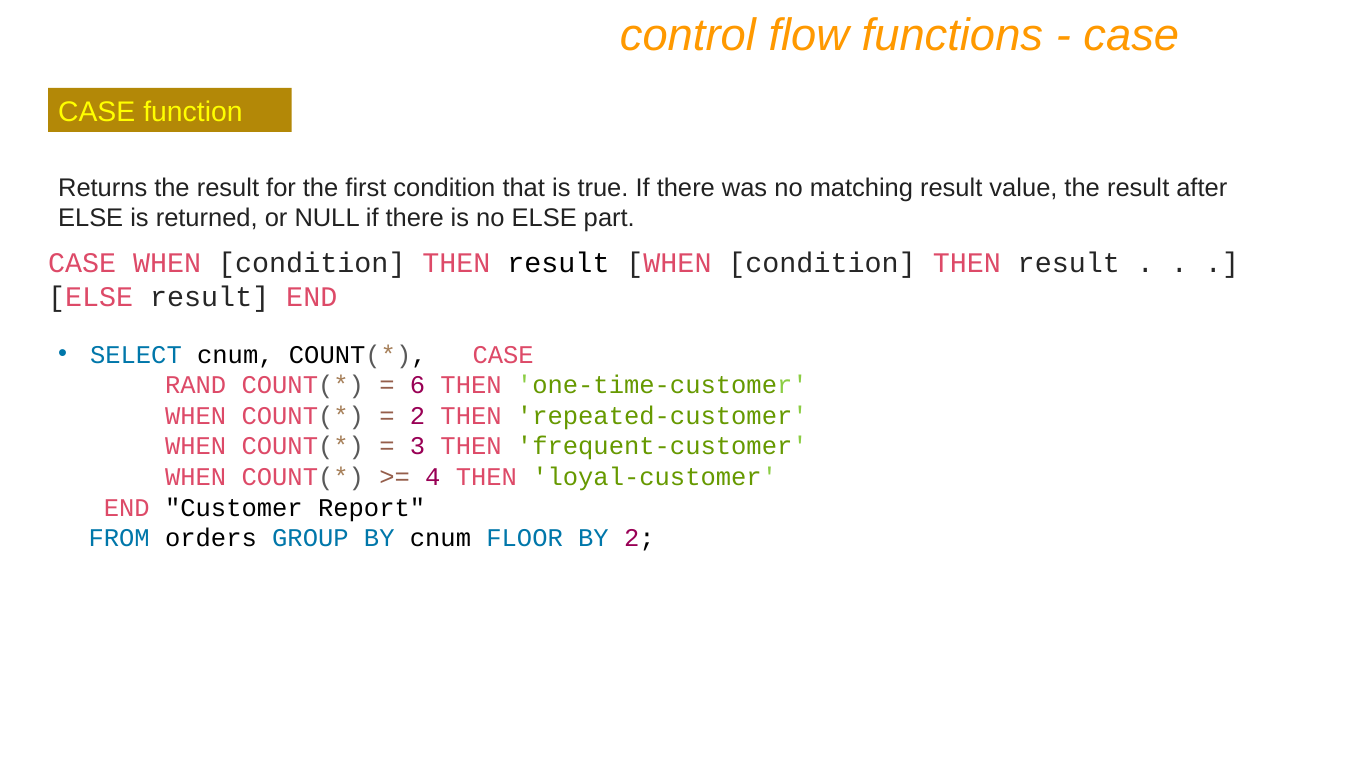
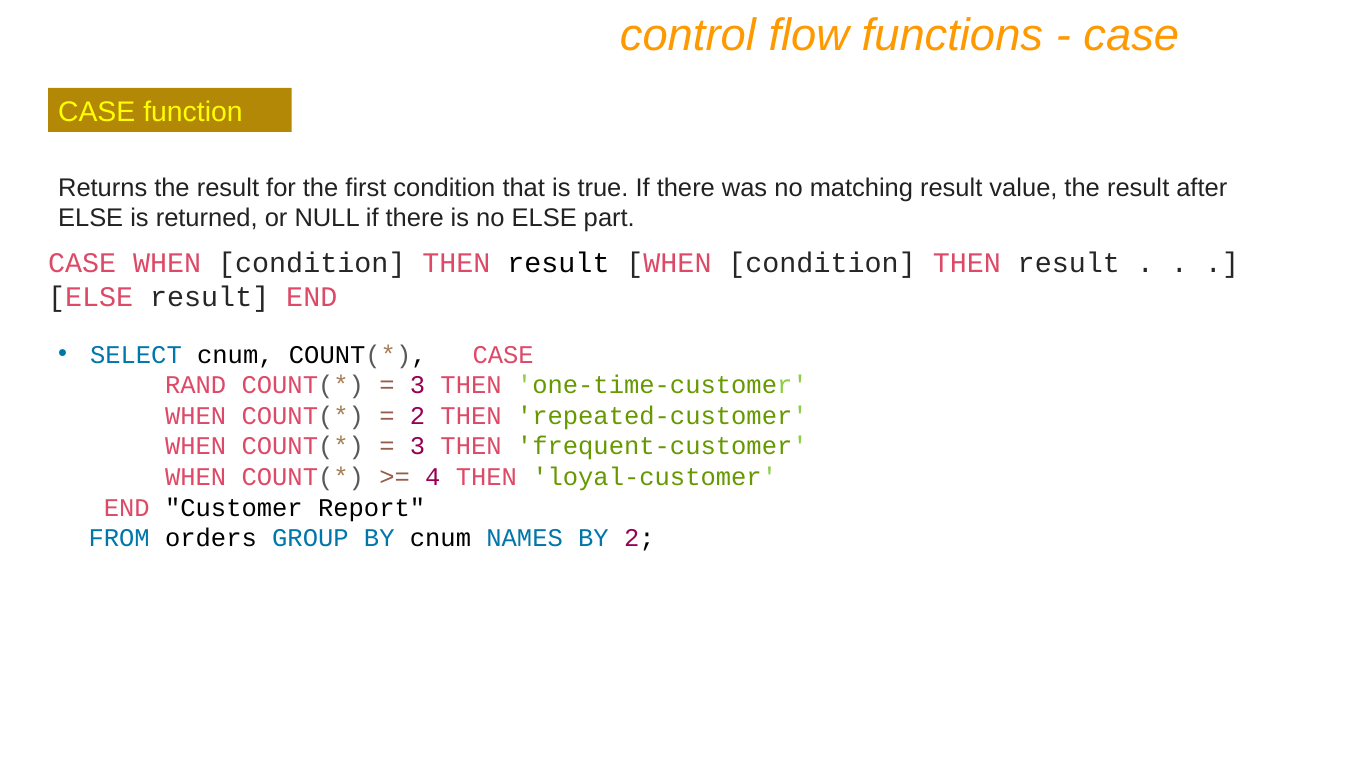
6: 6 -> 3 (418, 385)
FLOOR: FLOOR -> NAMES (525, 538)
